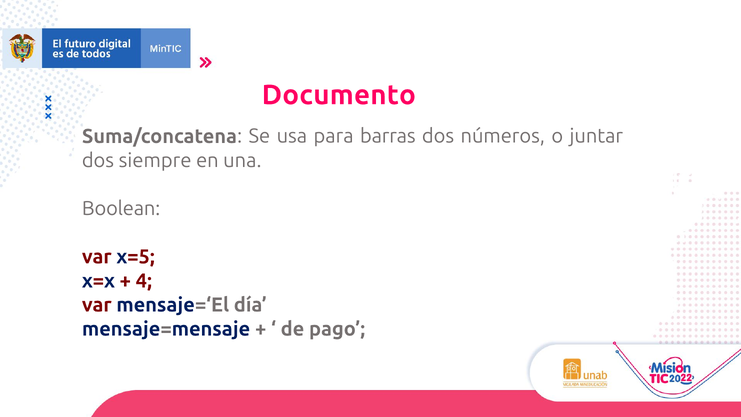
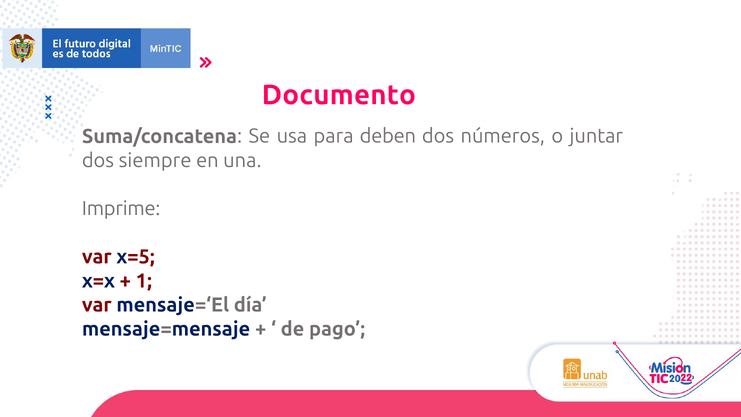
barras: barras -> deben (388, 136)
Boolean: Boolean -> Imprime (121, 208)
4: 4 -> 1 (144, 281)
